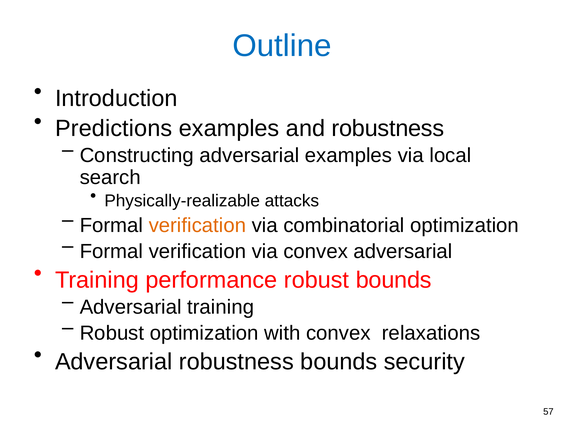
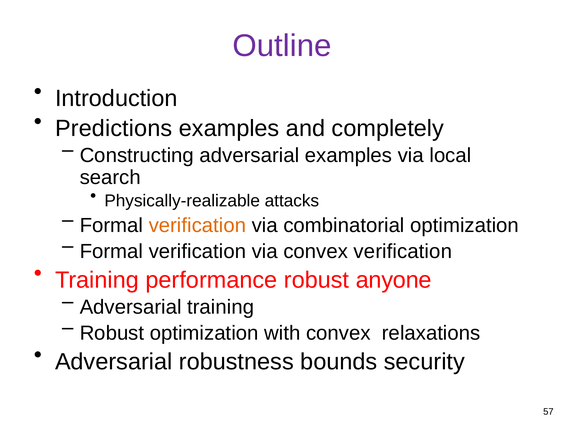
Outline colour: blue -> purple (282, 46)
and robustness: robustness -> completely (388, 128)
convex adversarial: adversarial -> verification (403, 251)
robust bounds: bounds -> anyone (394, 280)
